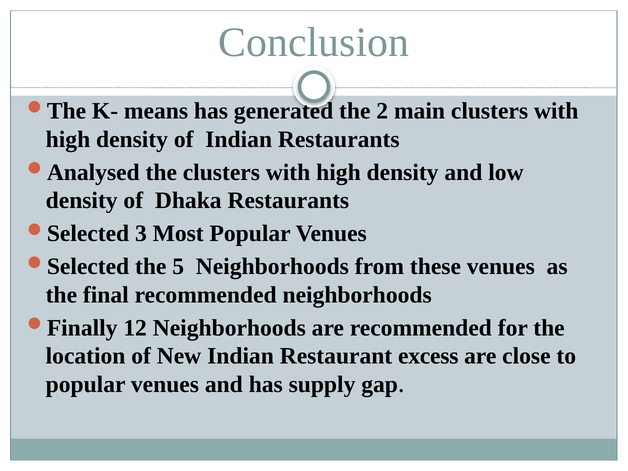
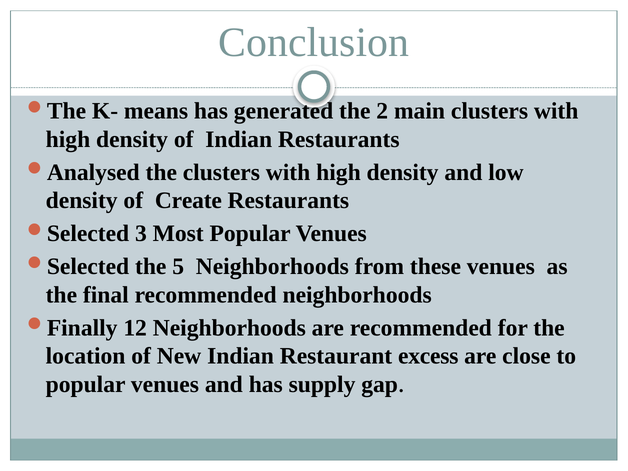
Dhaka: Dhaka -> Create (188, 201)
